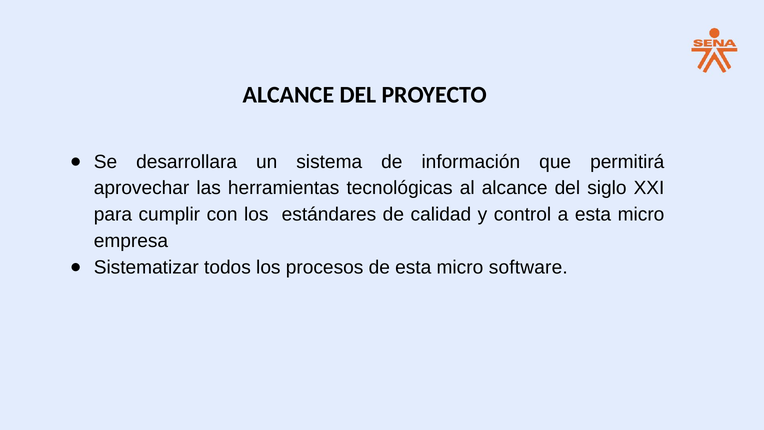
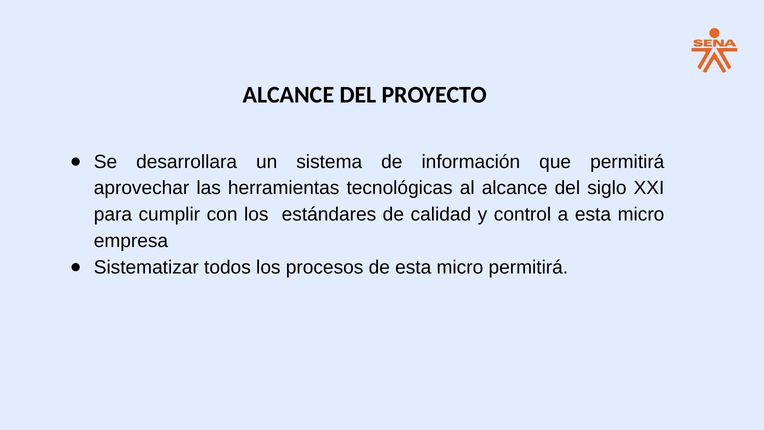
micro software: software -> permitirá (528, 267)
